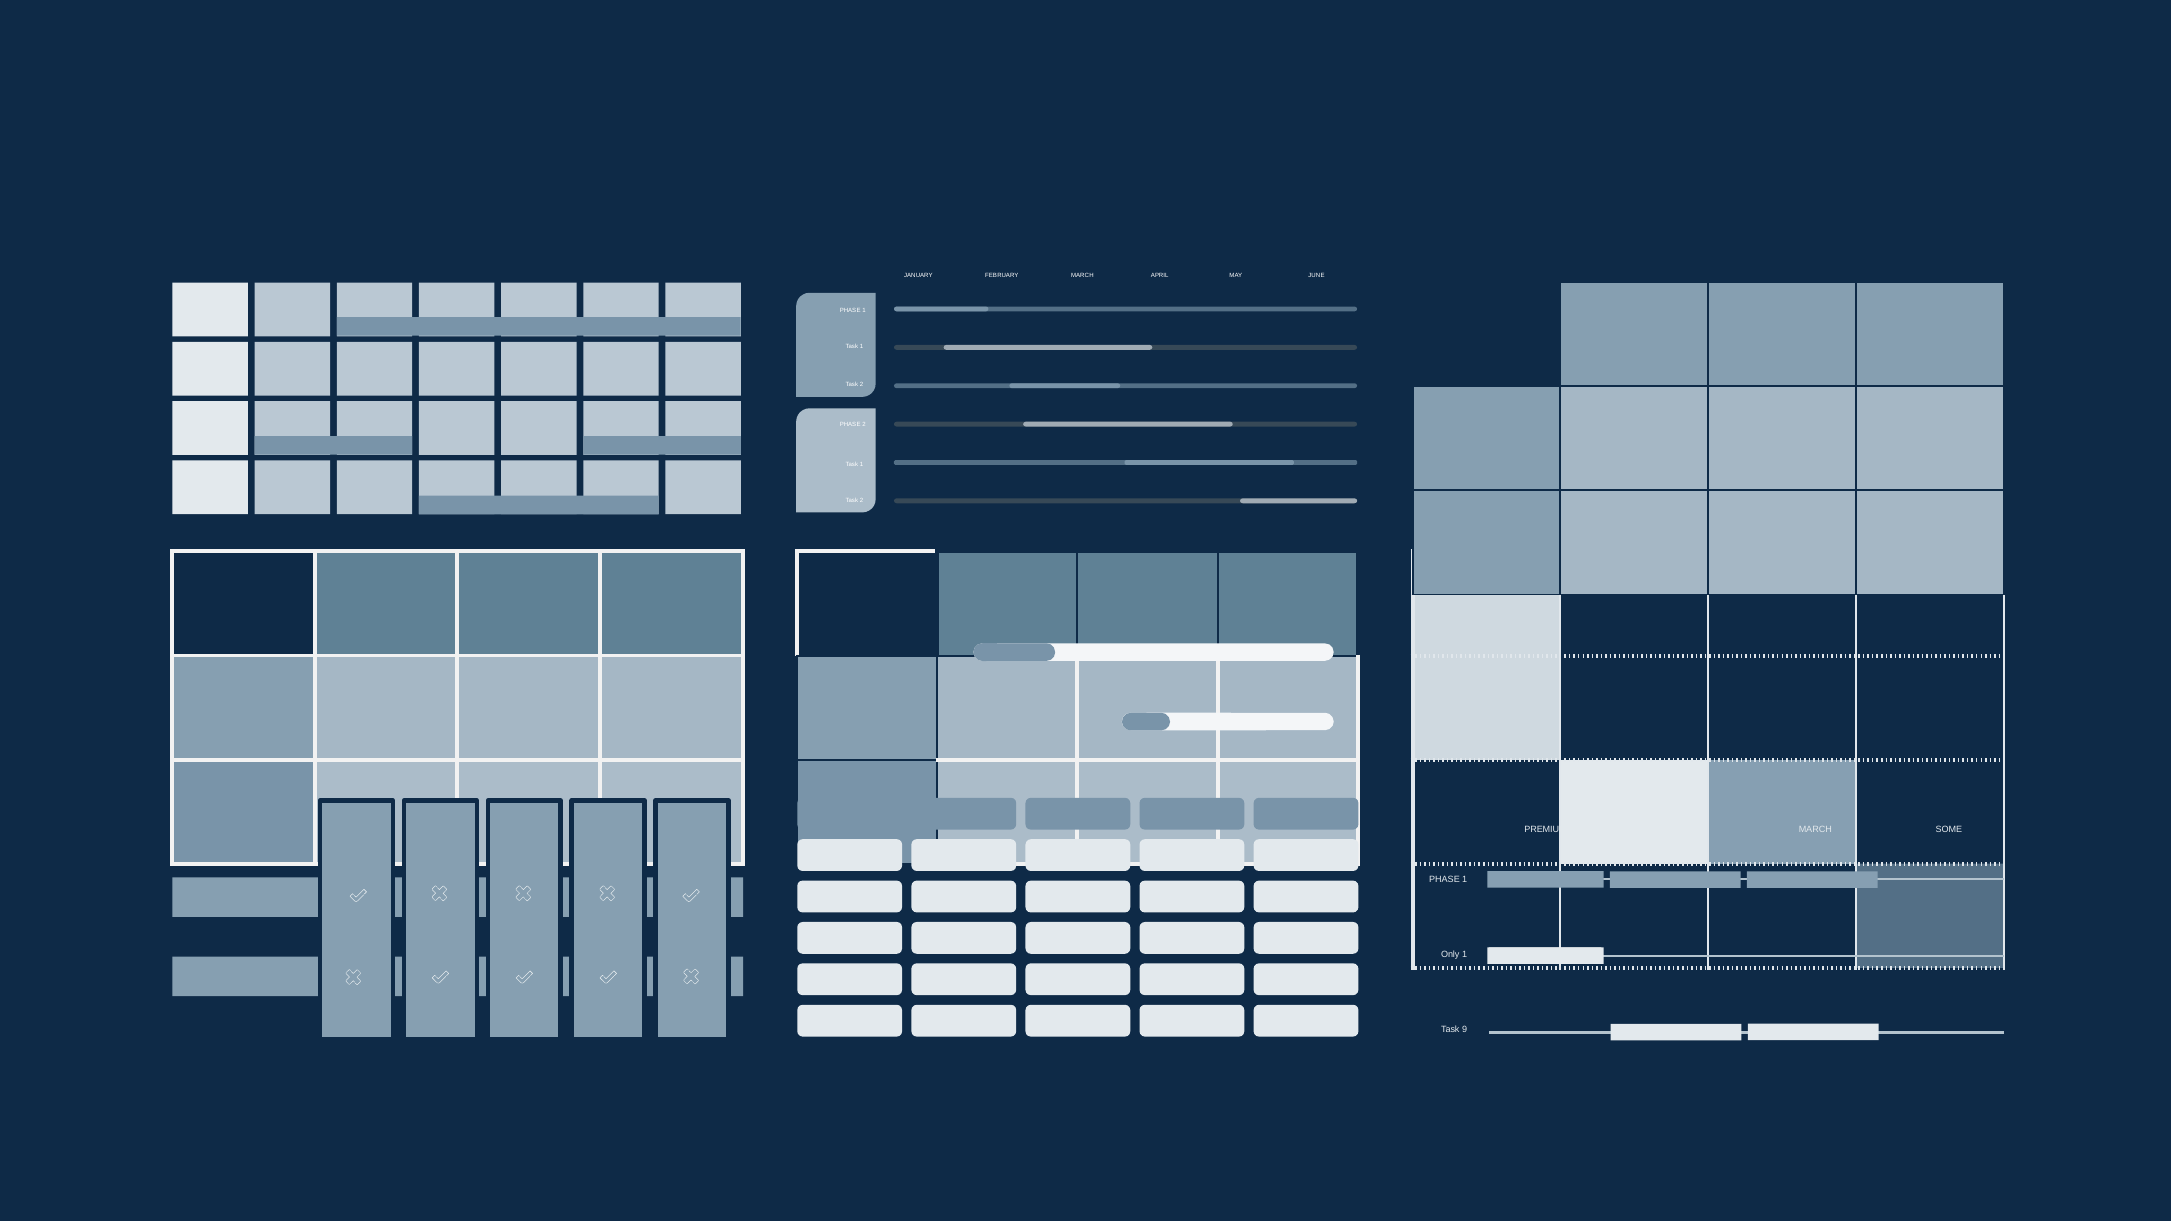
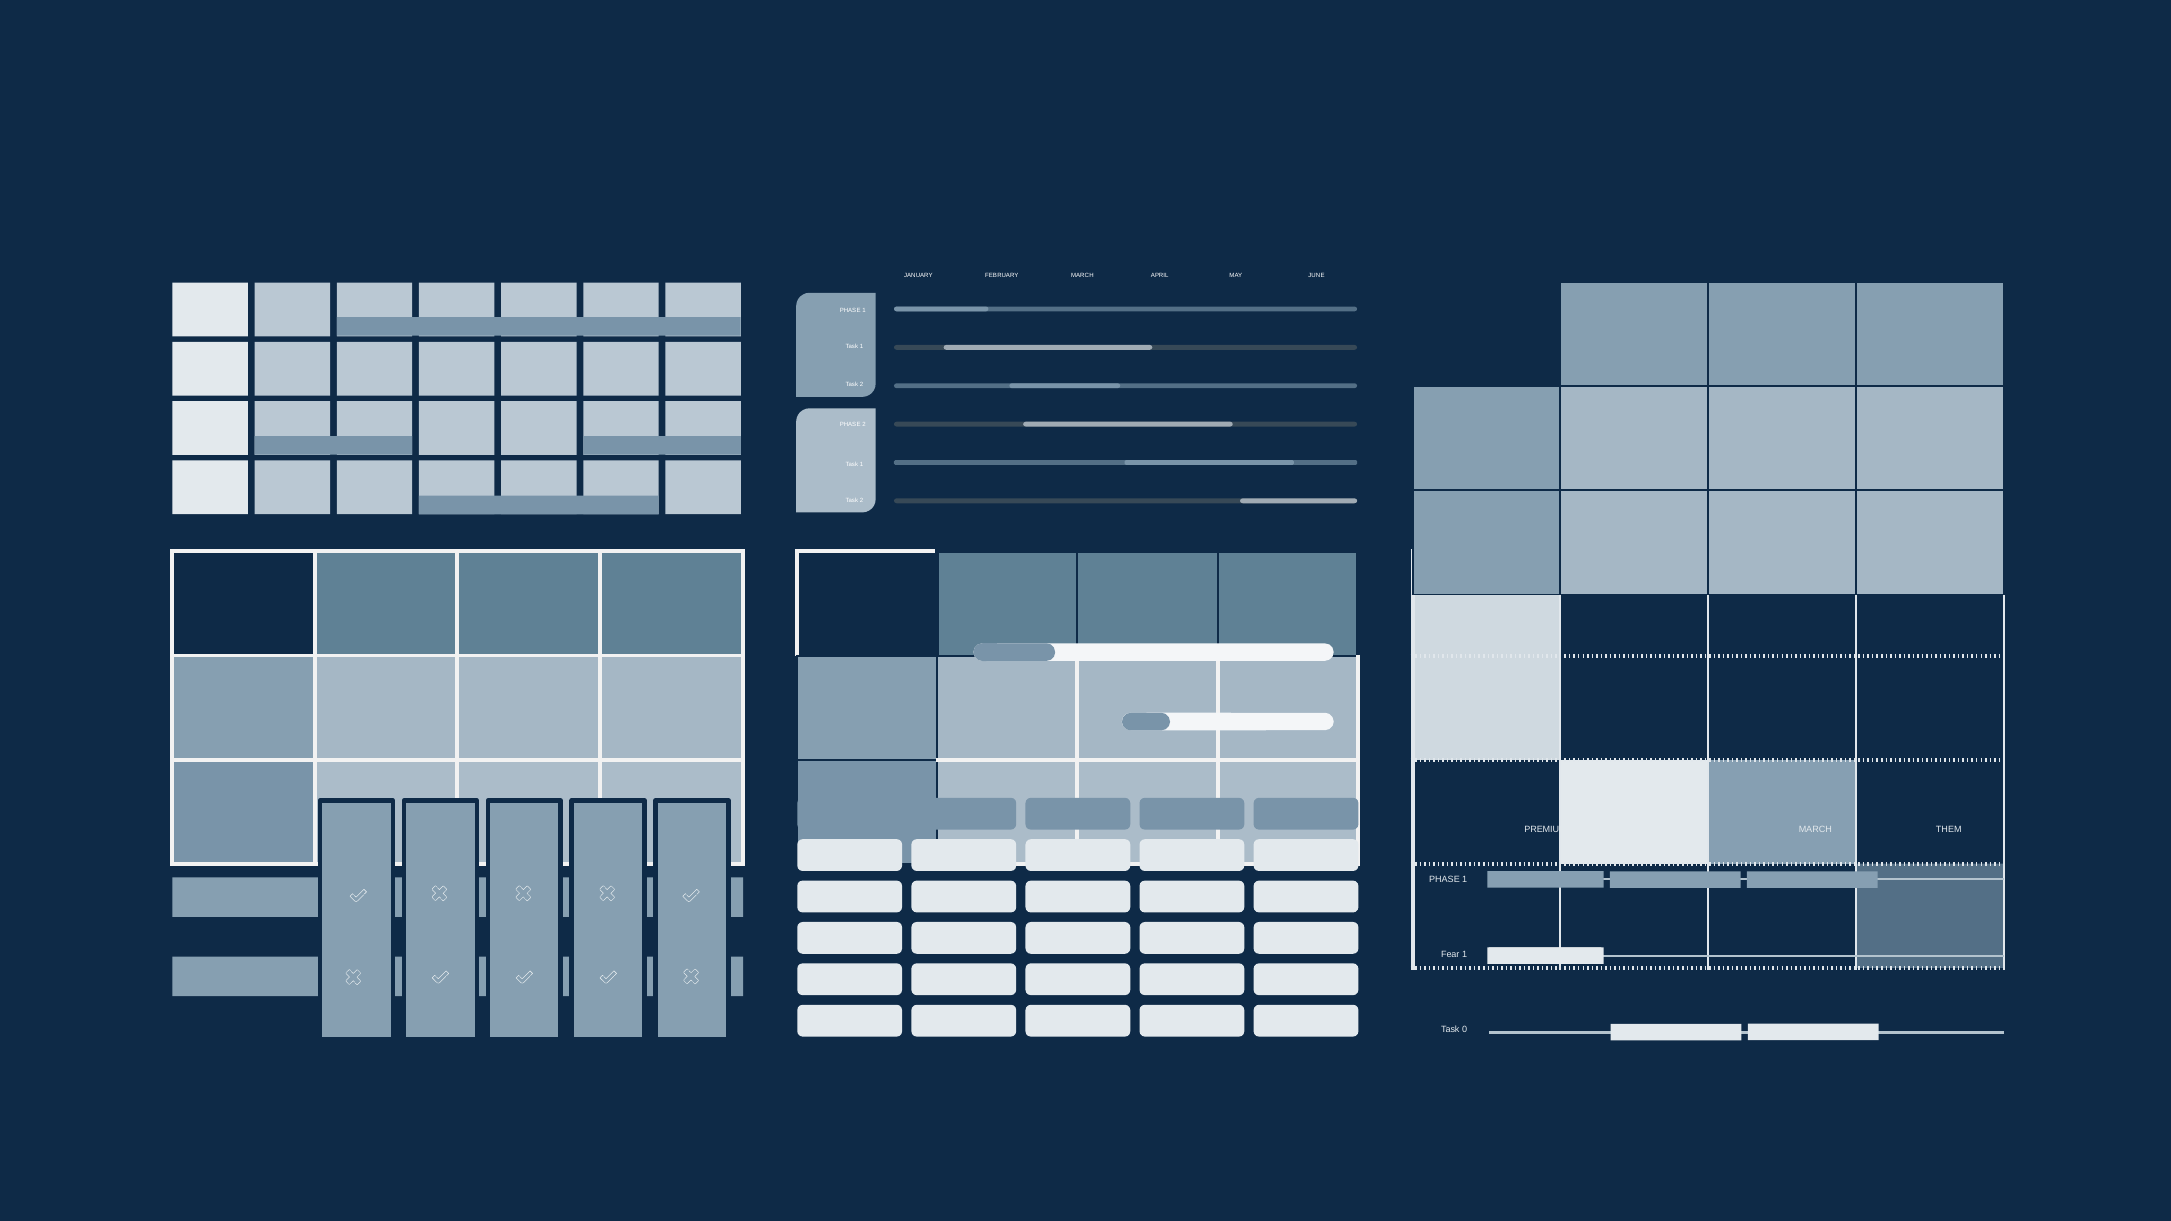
SOME: SOME -> THEM (1949, 830)
Only: Only -> Fear (1450, 955)
9: 9 -> 0 (1465, 1030)
